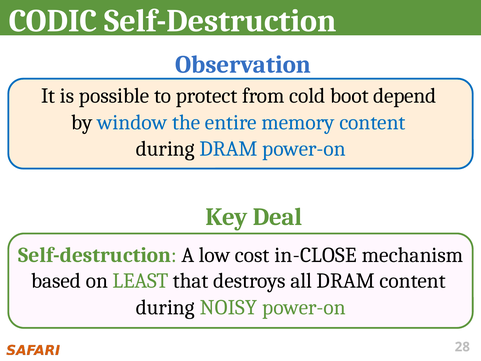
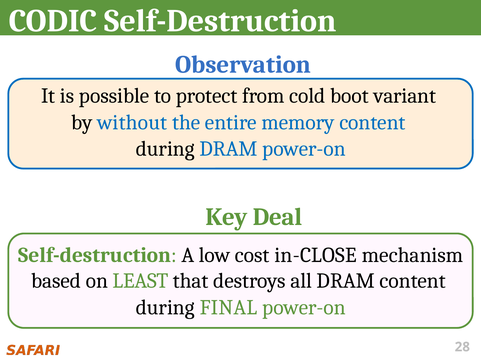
depend: depend -> variant (405, 96)
window: window -> without (132, 122)
NOISY: NOISY -> FINAL (228, 307)
